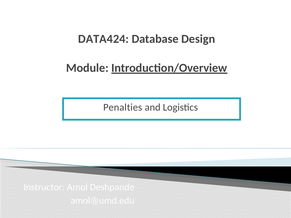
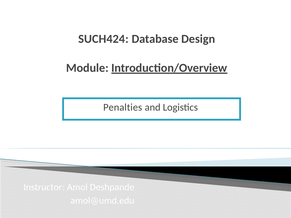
DATA424: DATA424 -> SUCH424 (103, 39)
